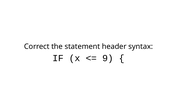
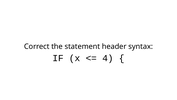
9: 9 -> 4 (108, 58)
